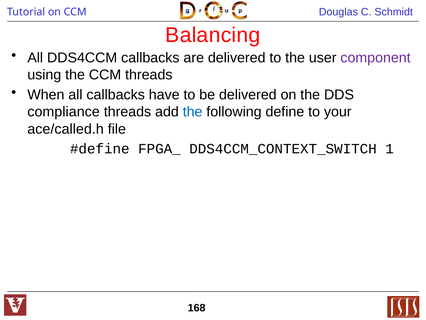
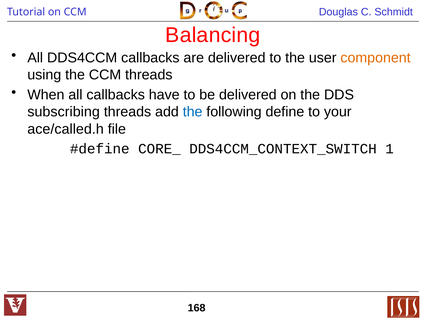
component colour: purple -> orange (376, 58)
compliance: compliance -> subscribing (64, 112)
FPGA_: FPGA_ -> CORE_ (159, 149)
